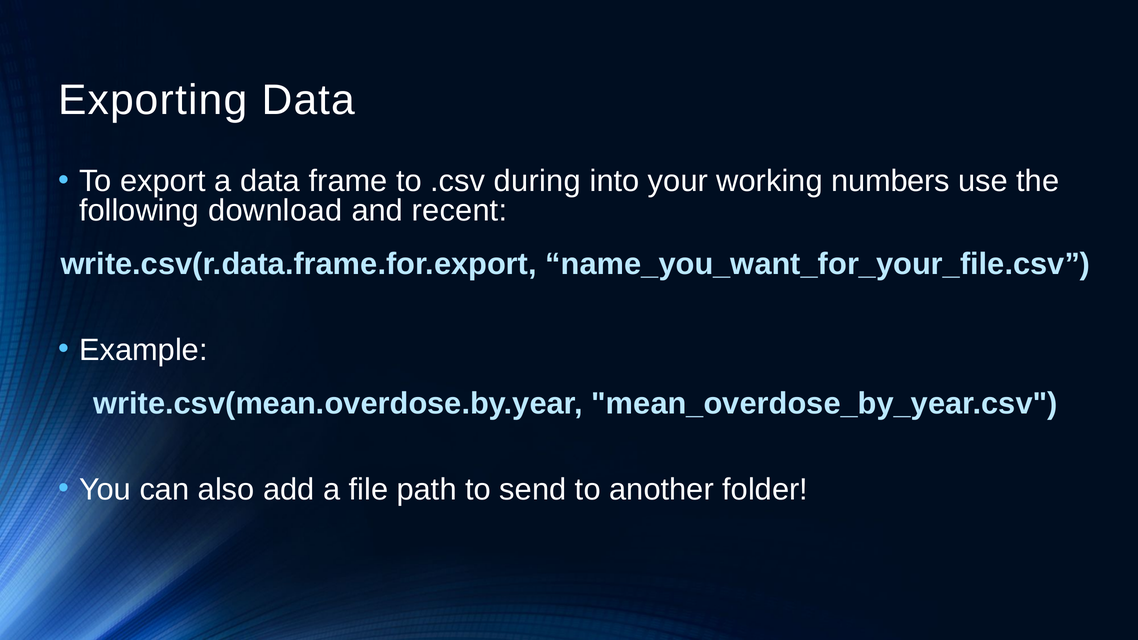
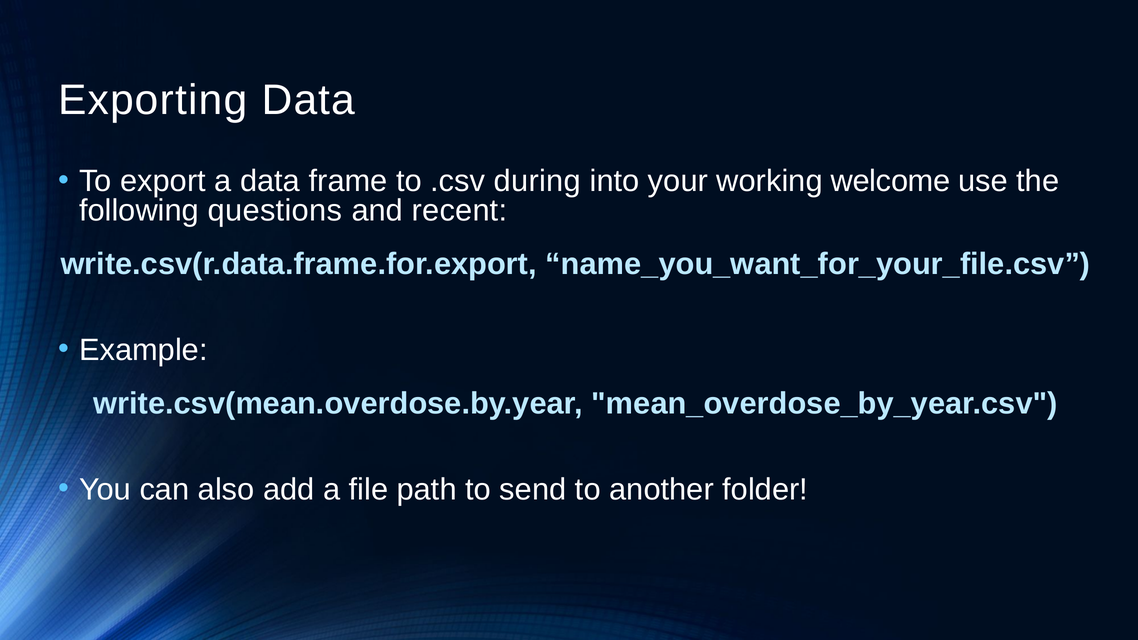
numbers: numbers -> welcome (891, 181)
download: download -> questions (275, 211)
